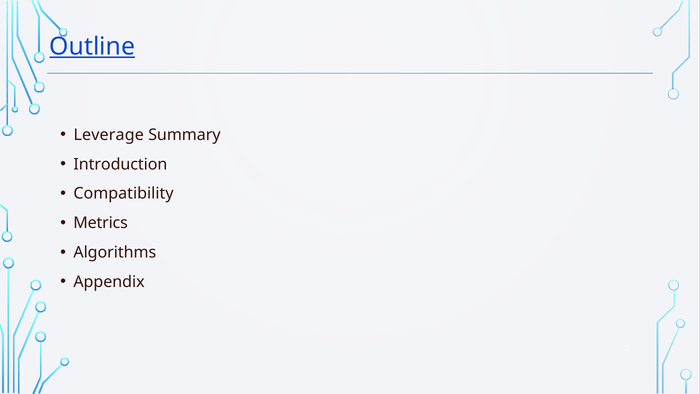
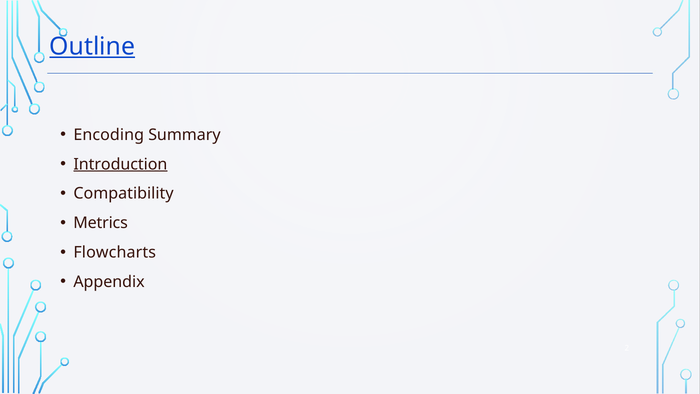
Leverage: Leverage -> Encoding (109, 135)
Introduction underline: none -> present (120, 164)
Algorithms: Algorithms -> Flowcharts (115, 252)
